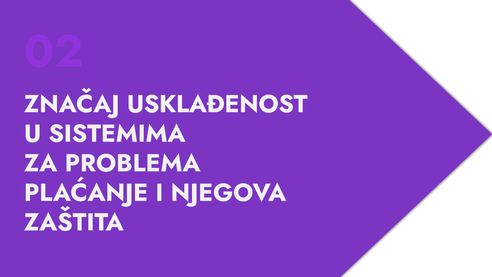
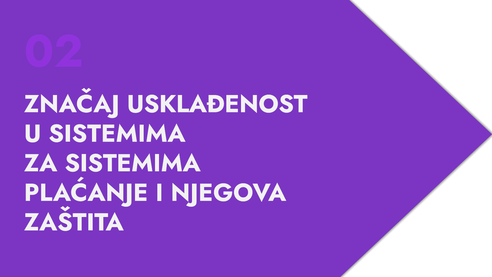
ZA PROBLEMA: PROBLEMA -> SISTEMIMA (133, 163)
